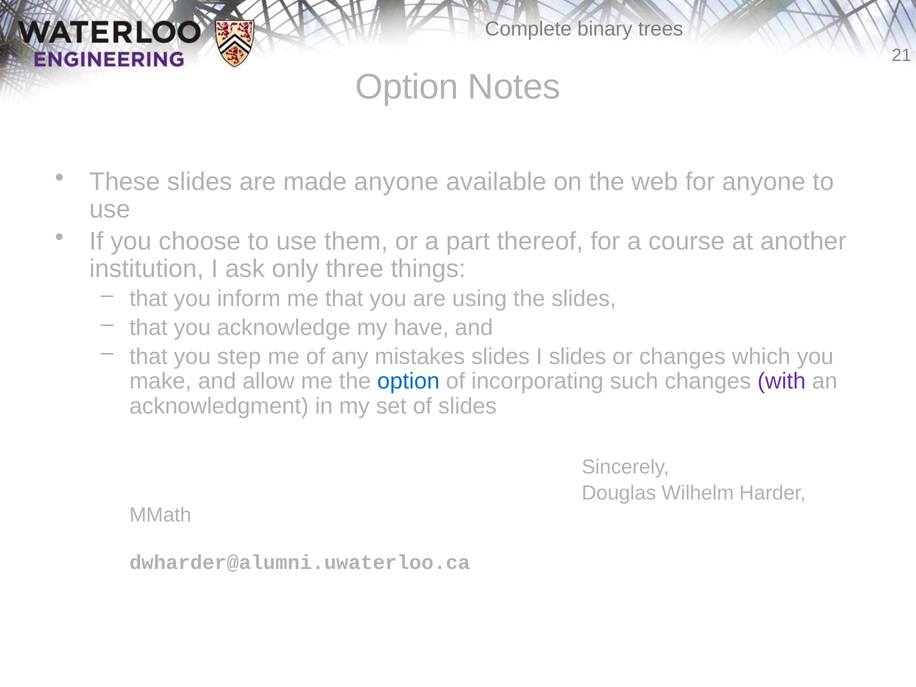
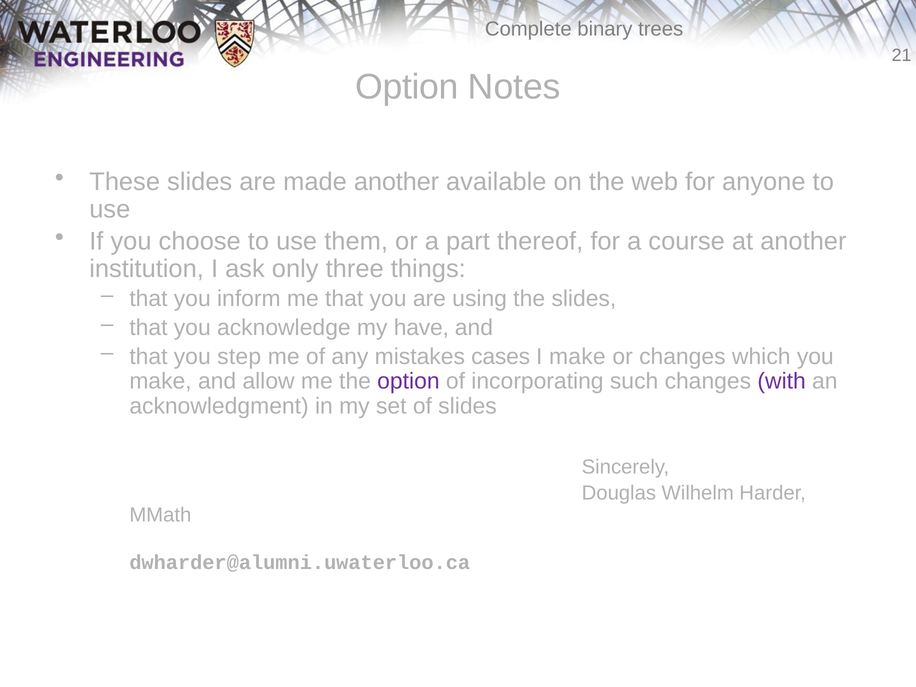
made anyone: anyone -> another (397, 182)
mistakes slides: slides -> cases (501, 356)
I slides: slides -> make (577, 356)
option colour: blue -> purple (408, 381)
